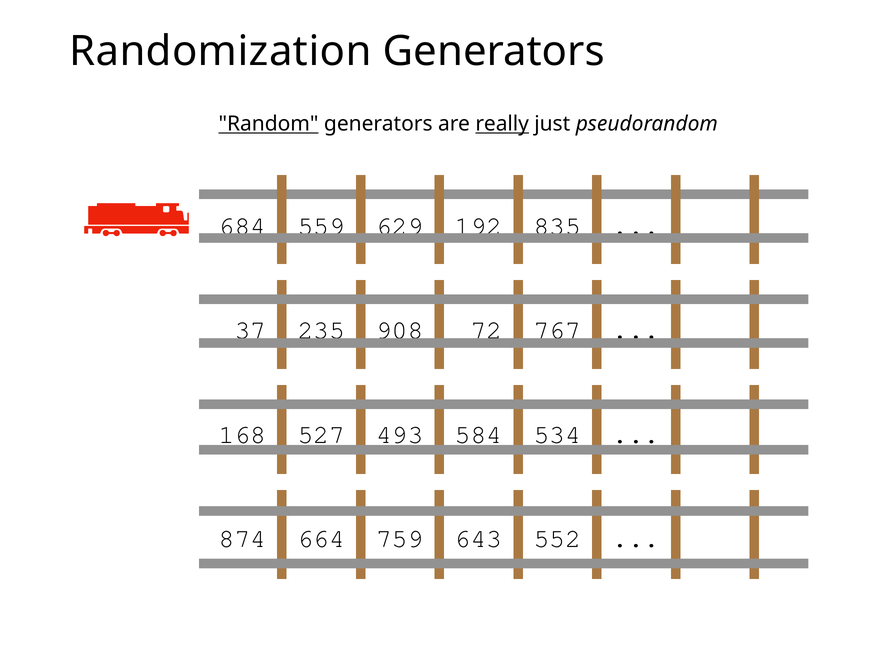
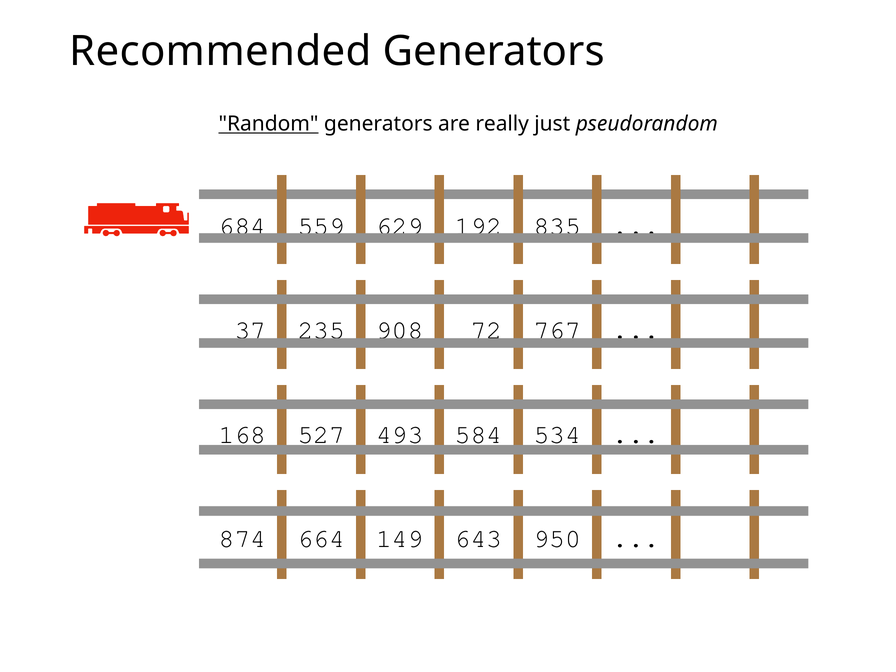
Randomization: Randomization -> Recommended (220, 52)
really underline: present -> none (502, 124)
759: 759 -> 149 (400, 539)
552: 552 -> 950 (557, 539)
